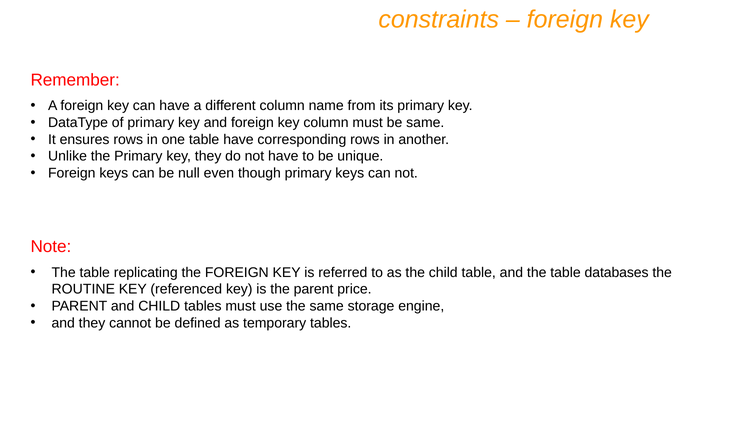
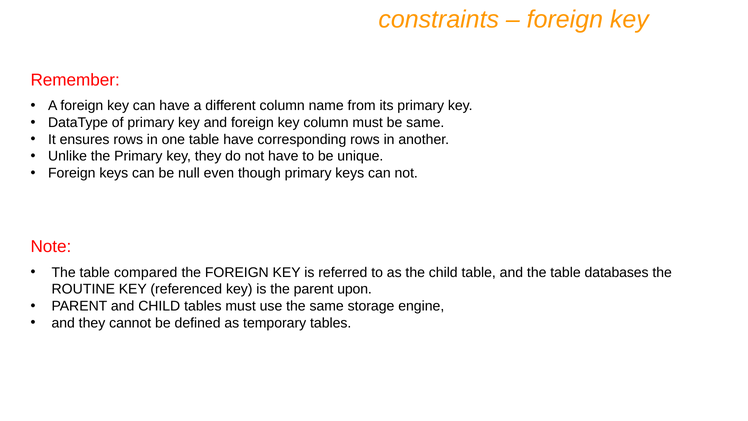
replicating: replicating -> compared (146, 272)
price: price -> upon (355, 289)
